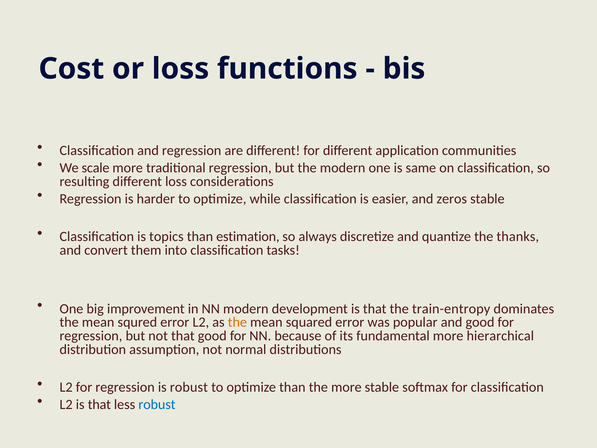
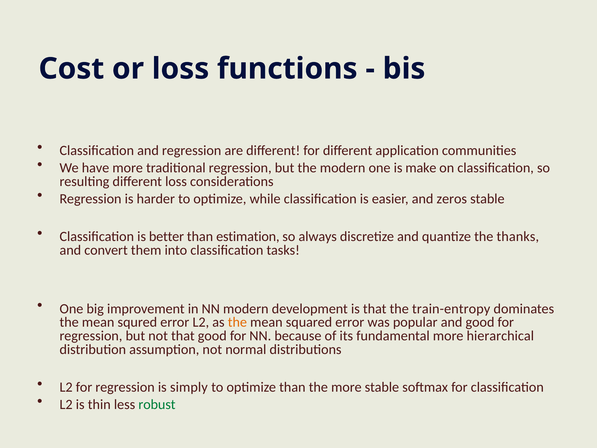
scale: scale -> have (95, 168)
same: same -> make (421, 168)
topics: topics -> better (167, 237)
is robust: robust -> simply (189, 387)
L2 is that: that -> thin (99, 404)
robust colour: blue -> green (157, 404)
